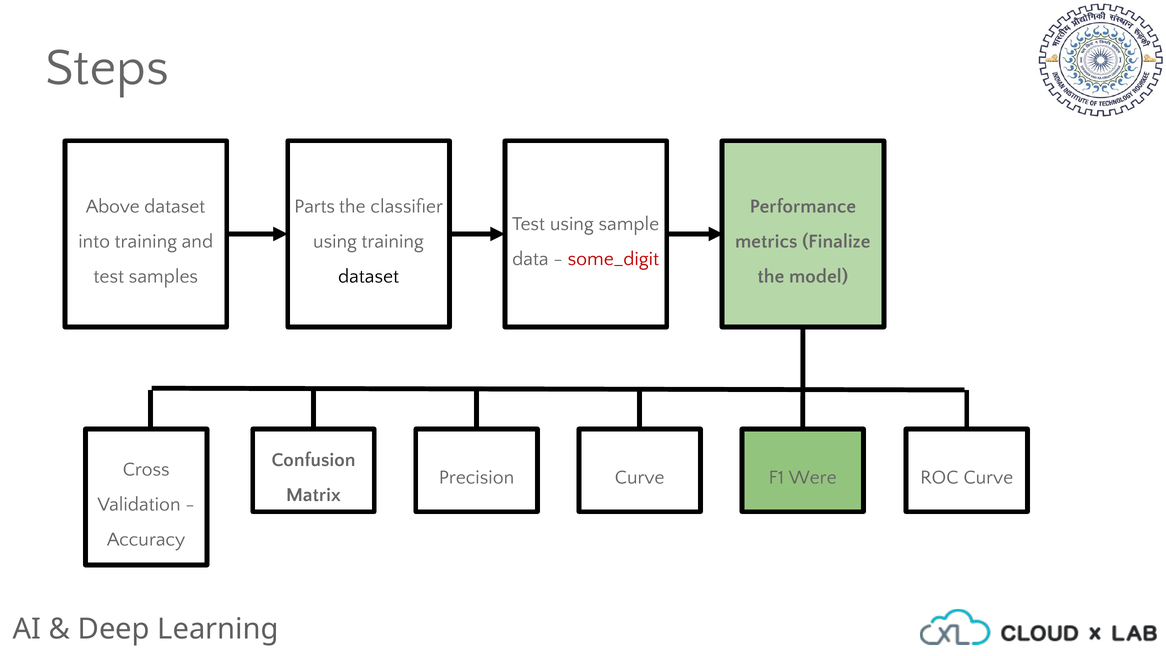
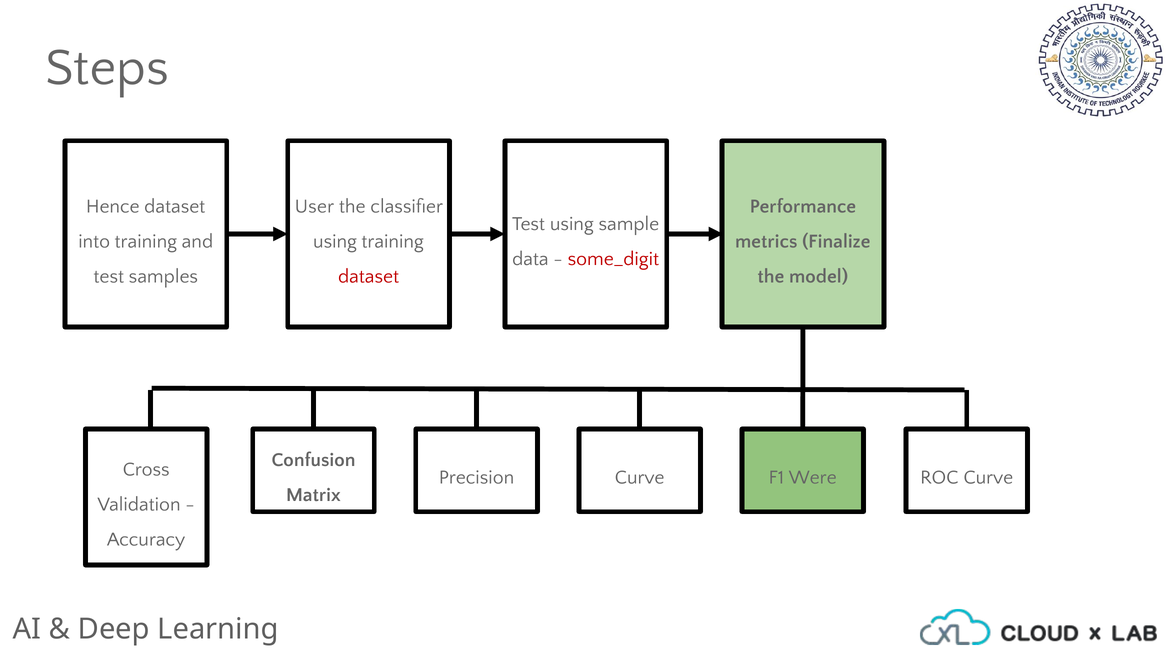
Above: Above -> Hence (113, 206)
Parts: Parts -> User (314, 206)
dataset colour: black -> red (369, 276)
